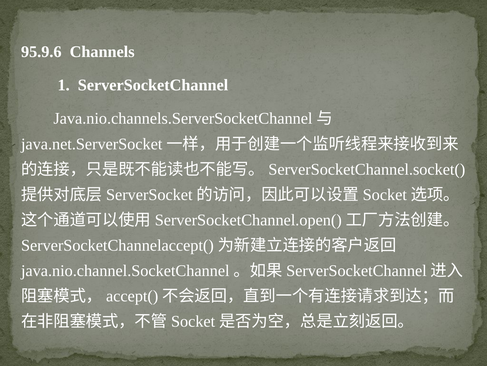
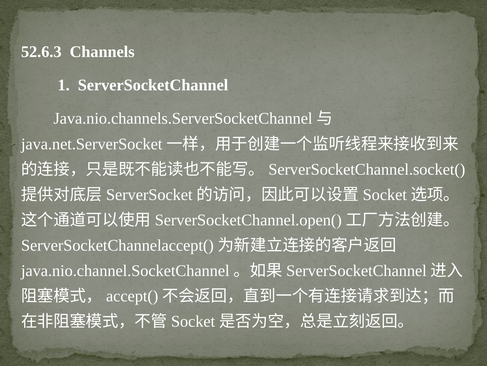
95.9.6: 95.9.6 -> 52.6.3 (41, 52)
